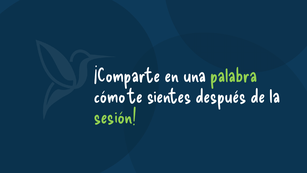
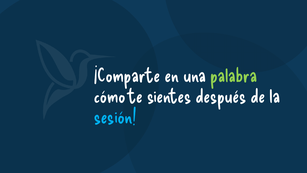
sesión colour: light green -> light blue (115, 117)
